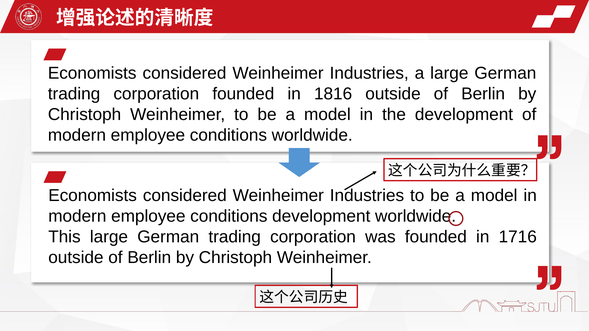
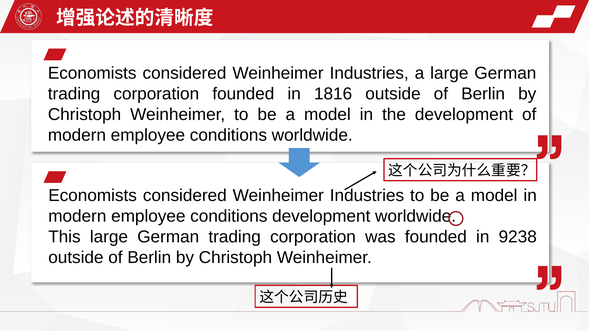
1716: 1716 -> 9238 (518, 237)
